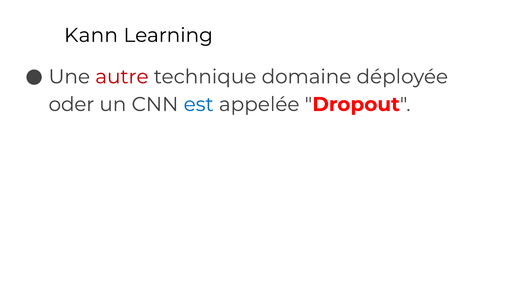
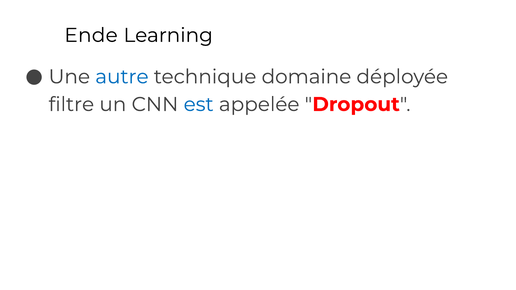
Kann: Kann -> Ende (91, 35)
autre colour: red -> blue (122, 77)
oder: oder -> filtre (71, 104)
